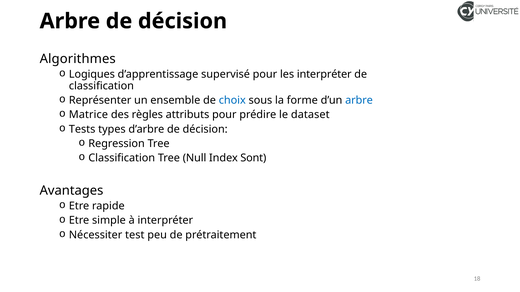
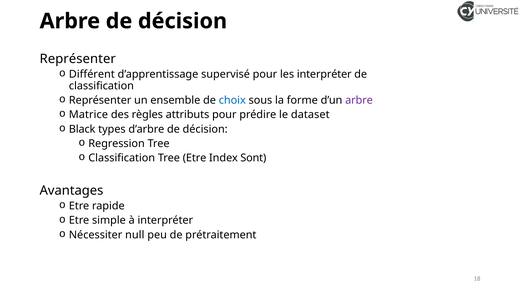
Algorithmes: Algorithmes -> Représenter (78, 59)
Logiques: Logiques -> Différent (92, 74)
arbre colour: blue -> purple (359, 101)
Tests: Tests -> Black (82, 129)
Tree Null: Null -> Etre (195, 158)
test: test -> null (135, 235)
